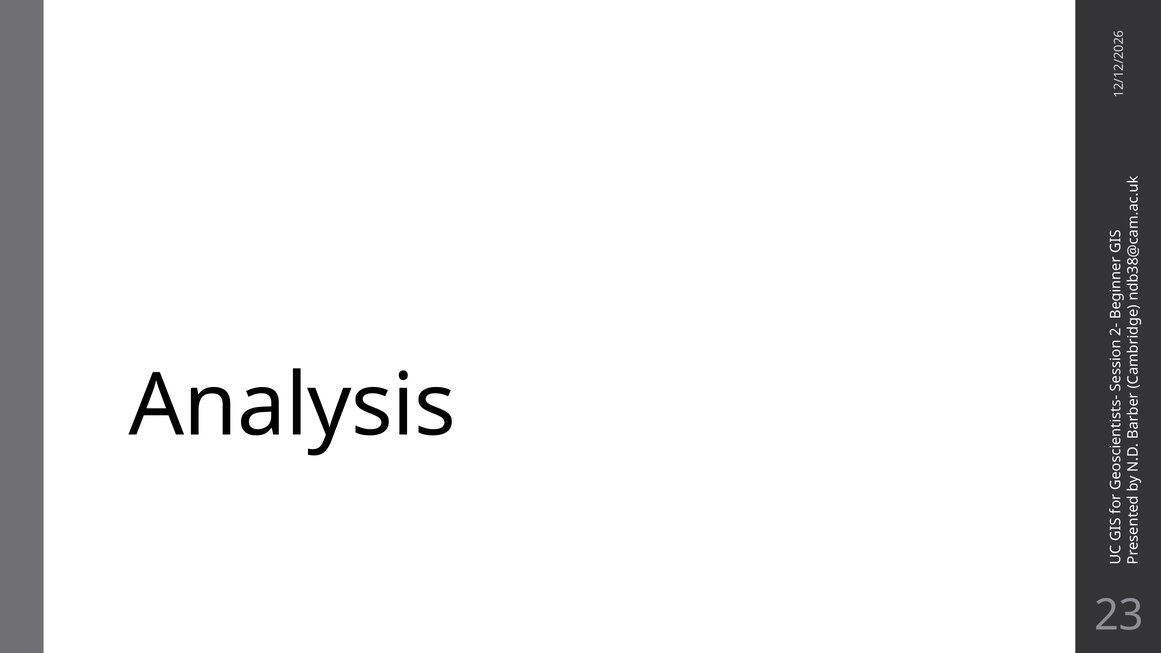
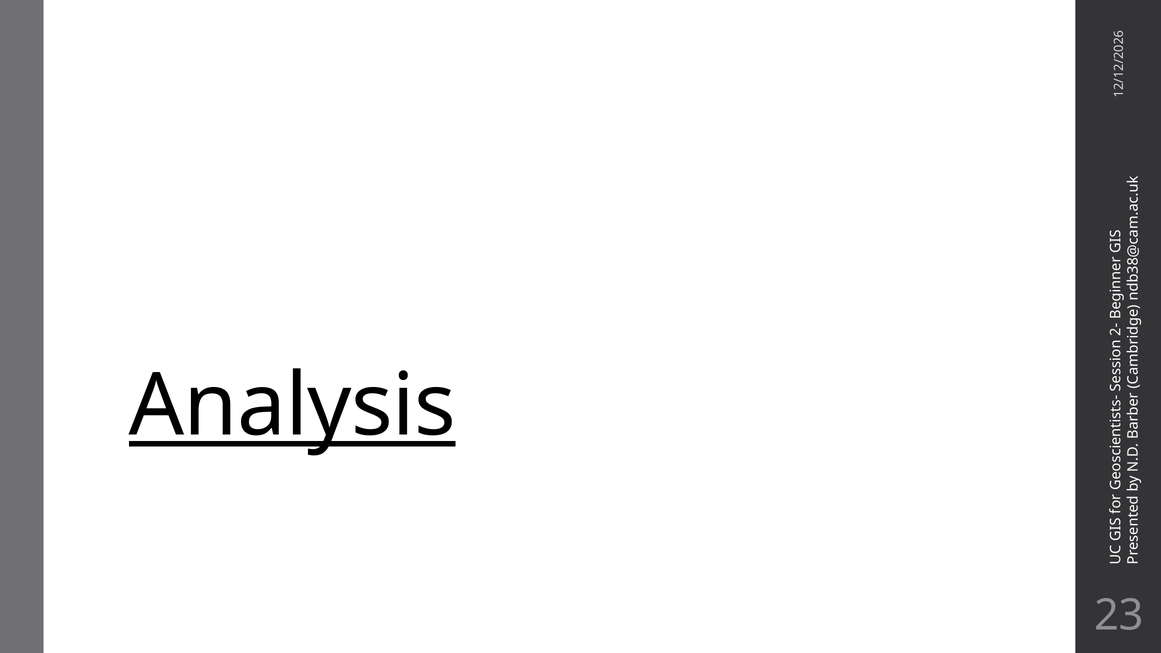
Analysis underline: none -> present (292, 406)
